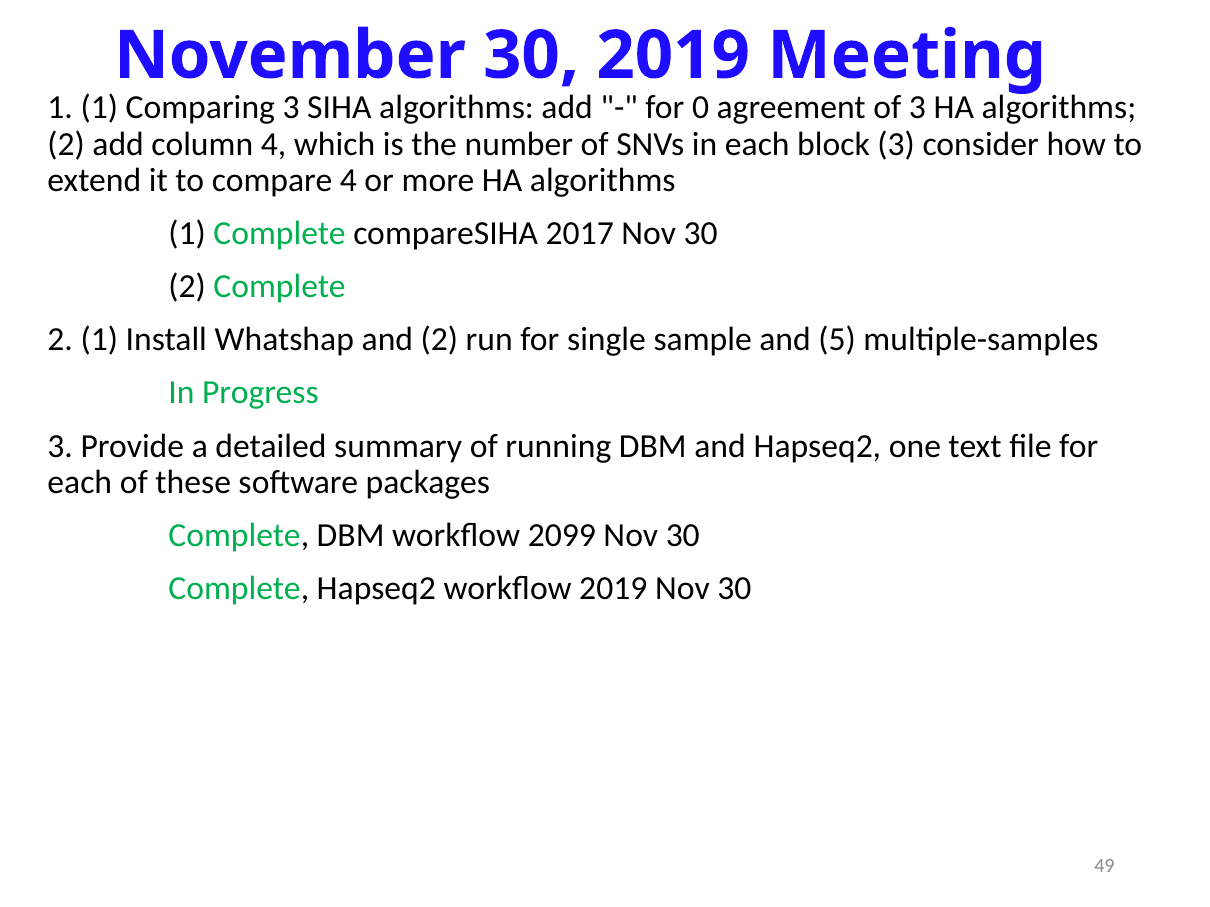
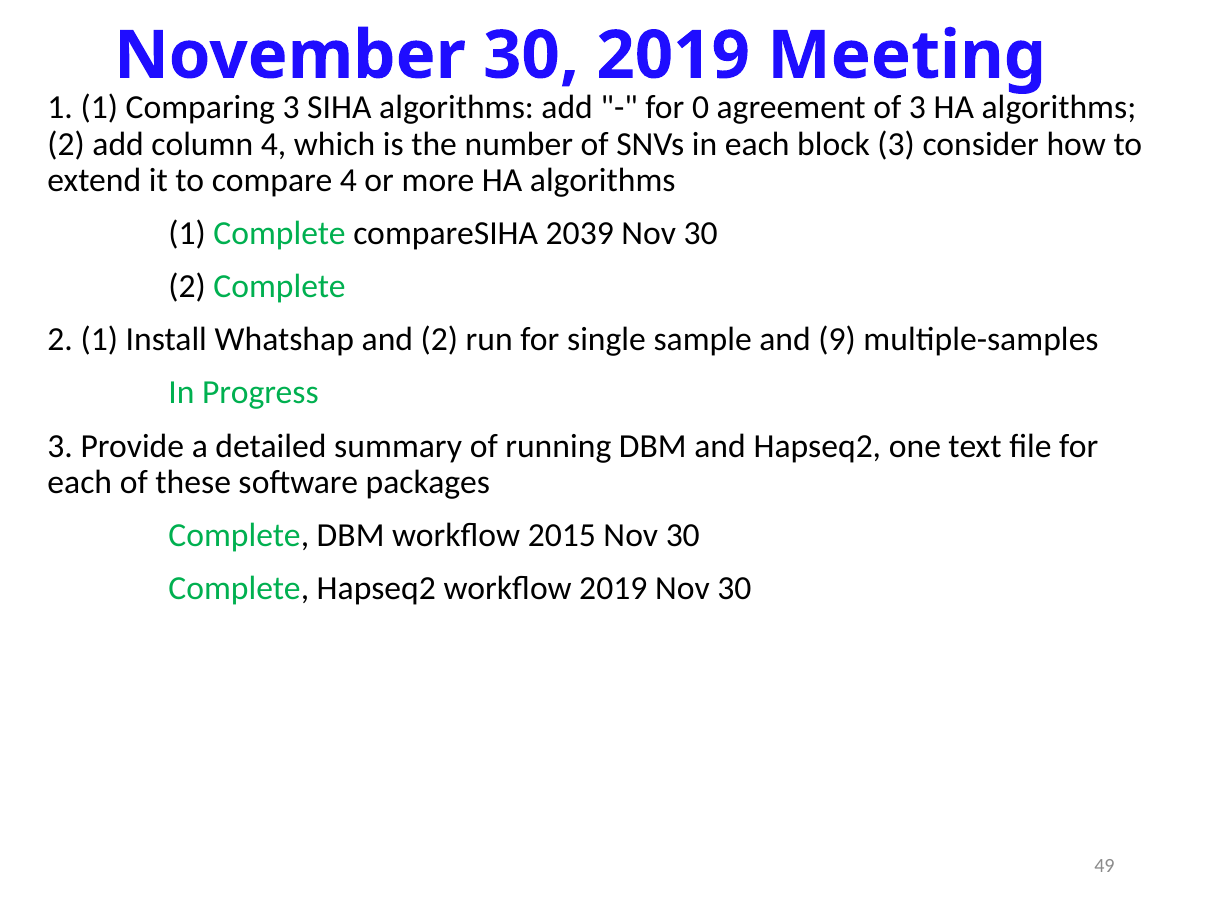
2017: 2017 -> 2039 (580, 234)
5: 5 -> 9 (837, 340)
2099: 2099 -> 2015 (562, 536)
